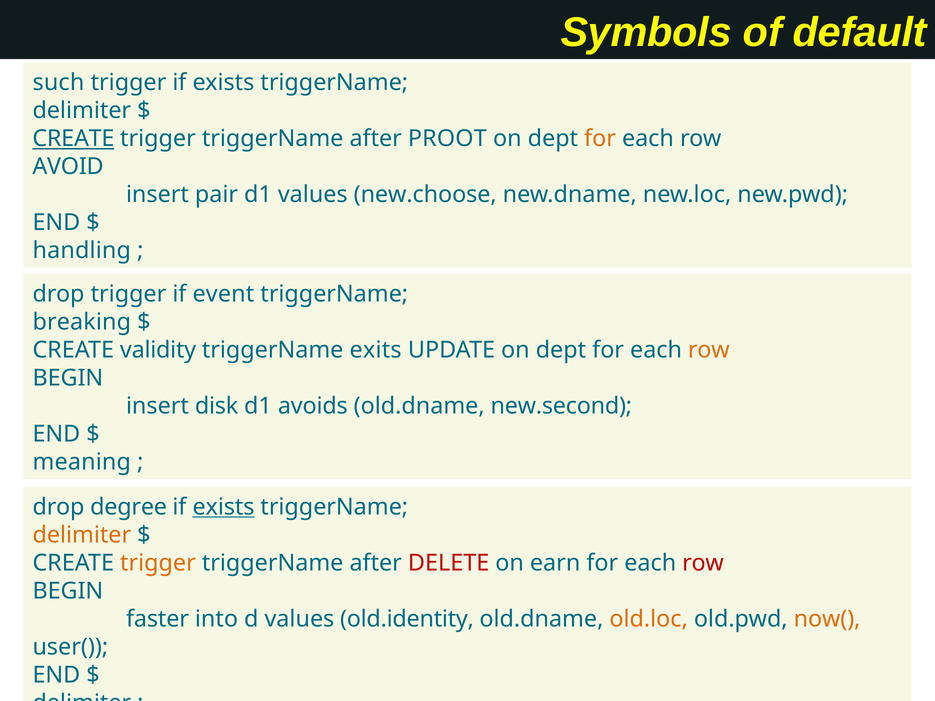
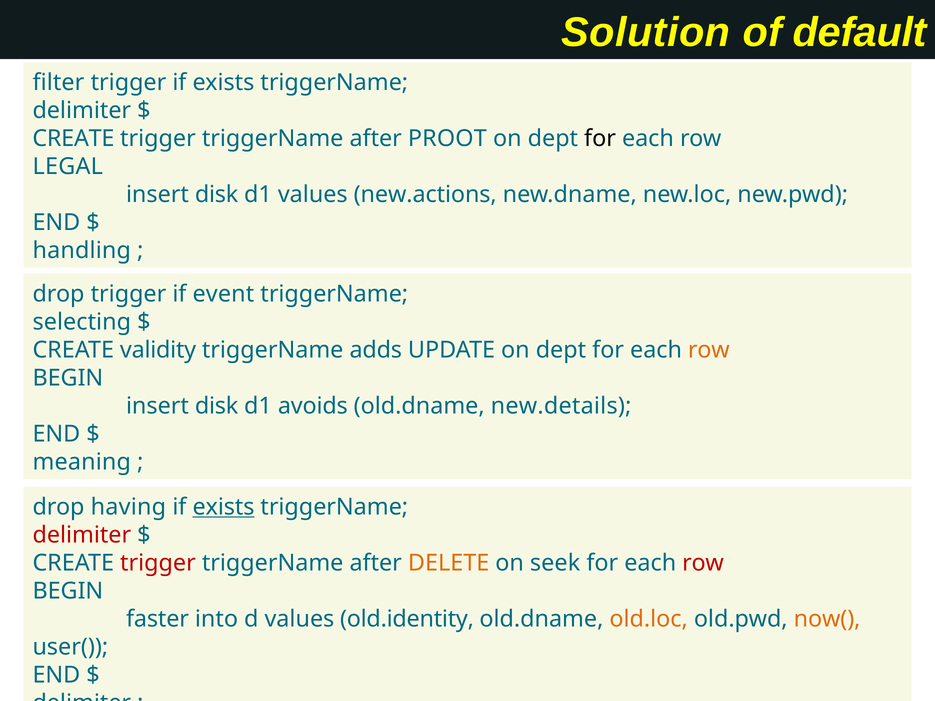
Symbols: Symbols -> Solution (646, 32)
such: such -> filter (58, 83)
CREATE underline: present -> none (73, 139)
for colour: orange -> black (600, 139)
AVOID: AVOID -> LEGAL (68, 167)
pair: pair -> disk (217, 195)
new.choose: new.choose -> new.actions (425, 195)
breaking: breaking -> selecting (82, 322)
exits: exits -> adds (376, 350)
new.second: new.second -> new.details (561, 406)
degree: degree -> having (128, 507)
delimiter colour: orange -> red (82, 535)
trigger colour: orange -> red (158, 563)
DELETE colour: red -> orange (449, 563)
earn: earn -> seek (555, 563)
